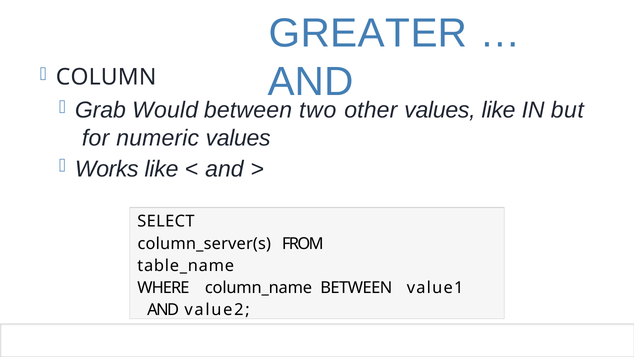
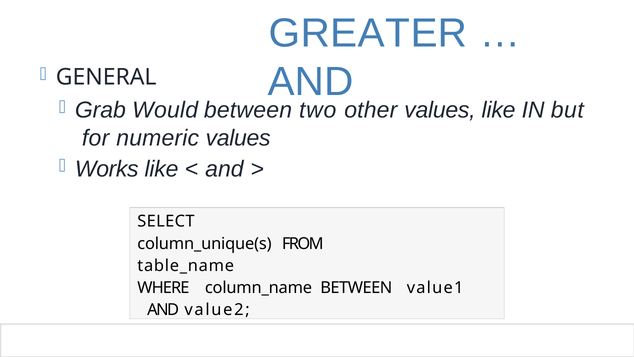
COLUMN: COLUMN -> GENERAL (106, 77)
column_server(s: column_server(s -> column_unique(s (204, 243)
